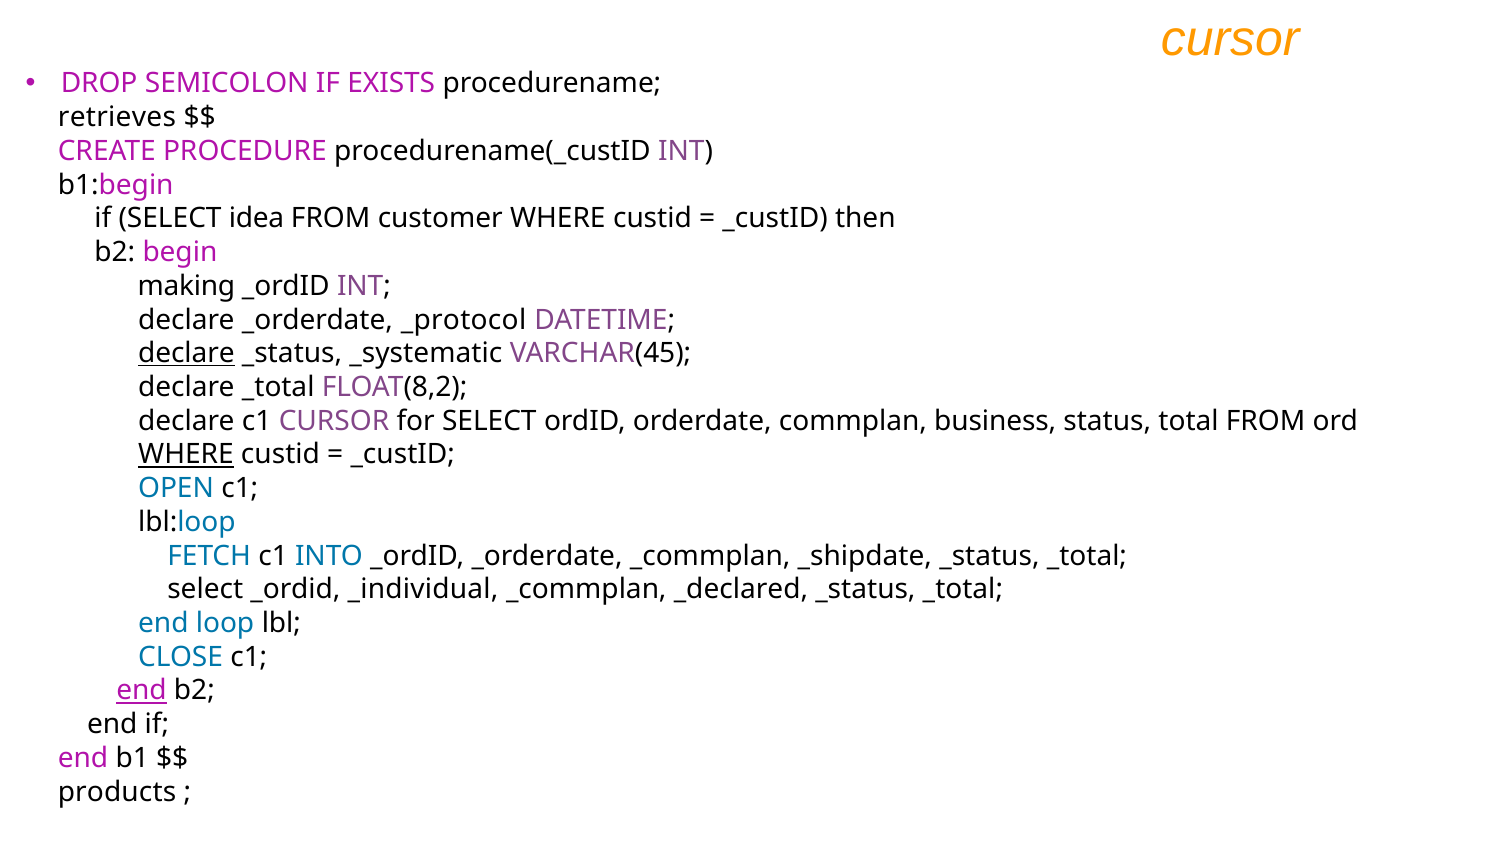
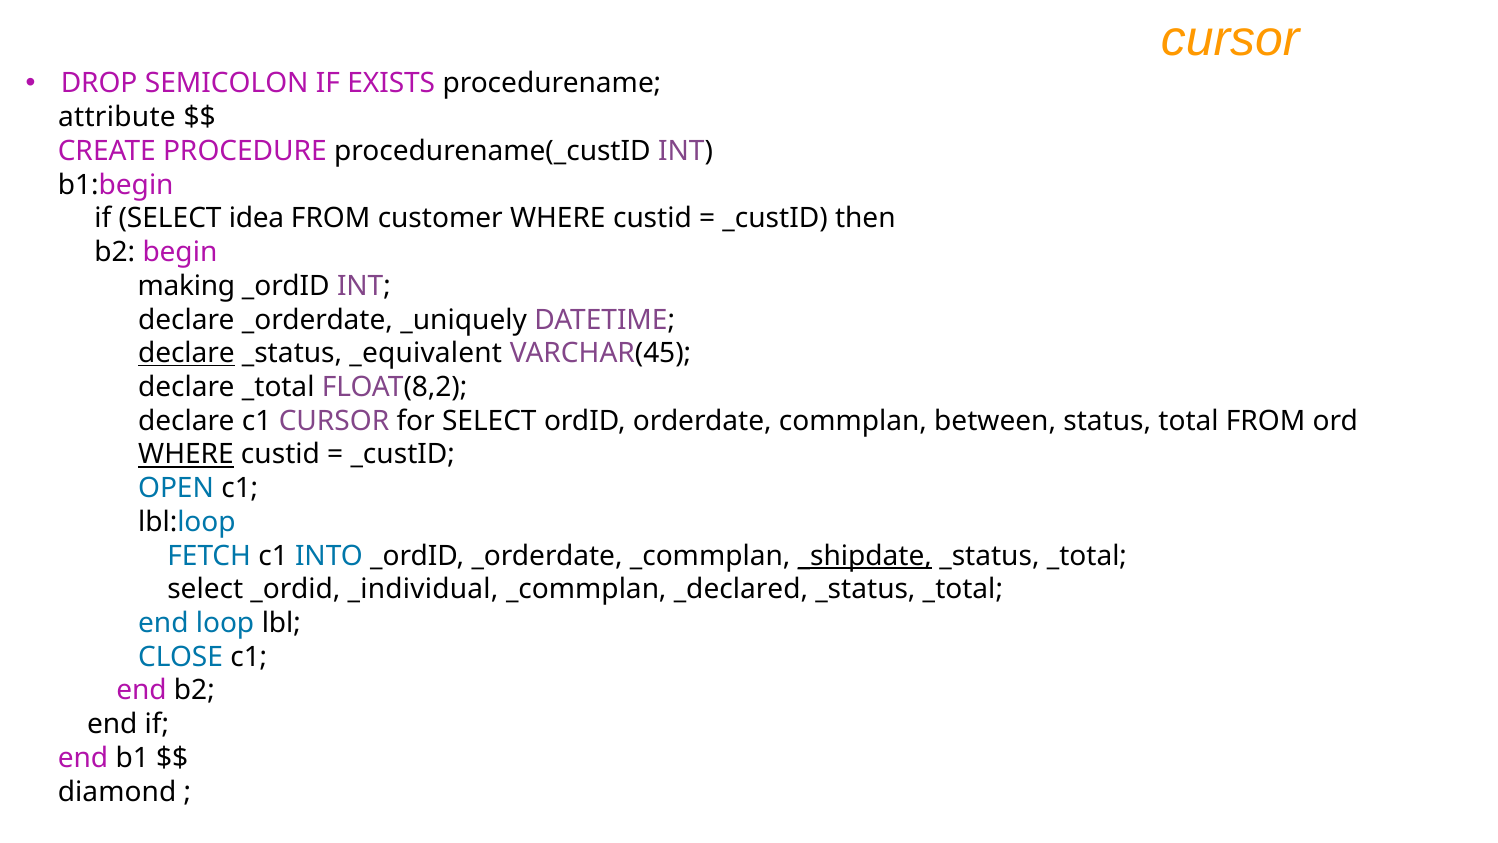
retrieves: retrieves -> attribute (117, 117)
_protocol: _protocol -> _uniquely (464, 320)
_systematic: _systematic -> _equivalent (426, 353)
business: business -> between (995, 421)
_shipdate underline: none -> present (865, 556)
end underline: present -> none (141, 690)
products: products -> diamond (117, 791)
